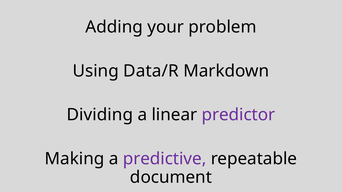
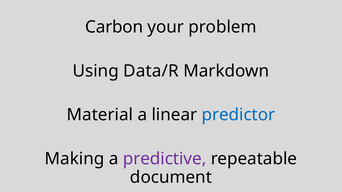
Adding: Adding -> Carbon (114, 27)
Dividing: Dividing -> Material (100, 115)
predictor colour: purple -> blue (238, 115)
